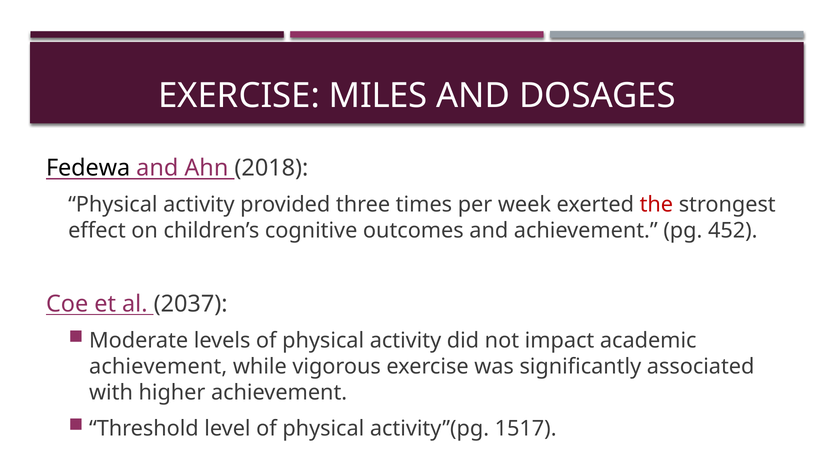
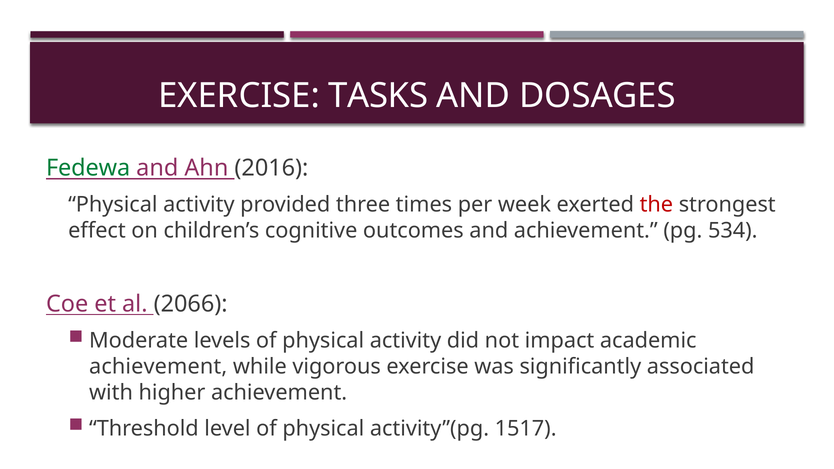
MILES: MILES -> TASKS (378, 96)
Fedewa colour: black -> green (88, 168)
2018: 2018 -> 2016 (271, 168)
452: 452 -> 534 (733, 231)
2037: 2037 -> 2066 (191, 304)
